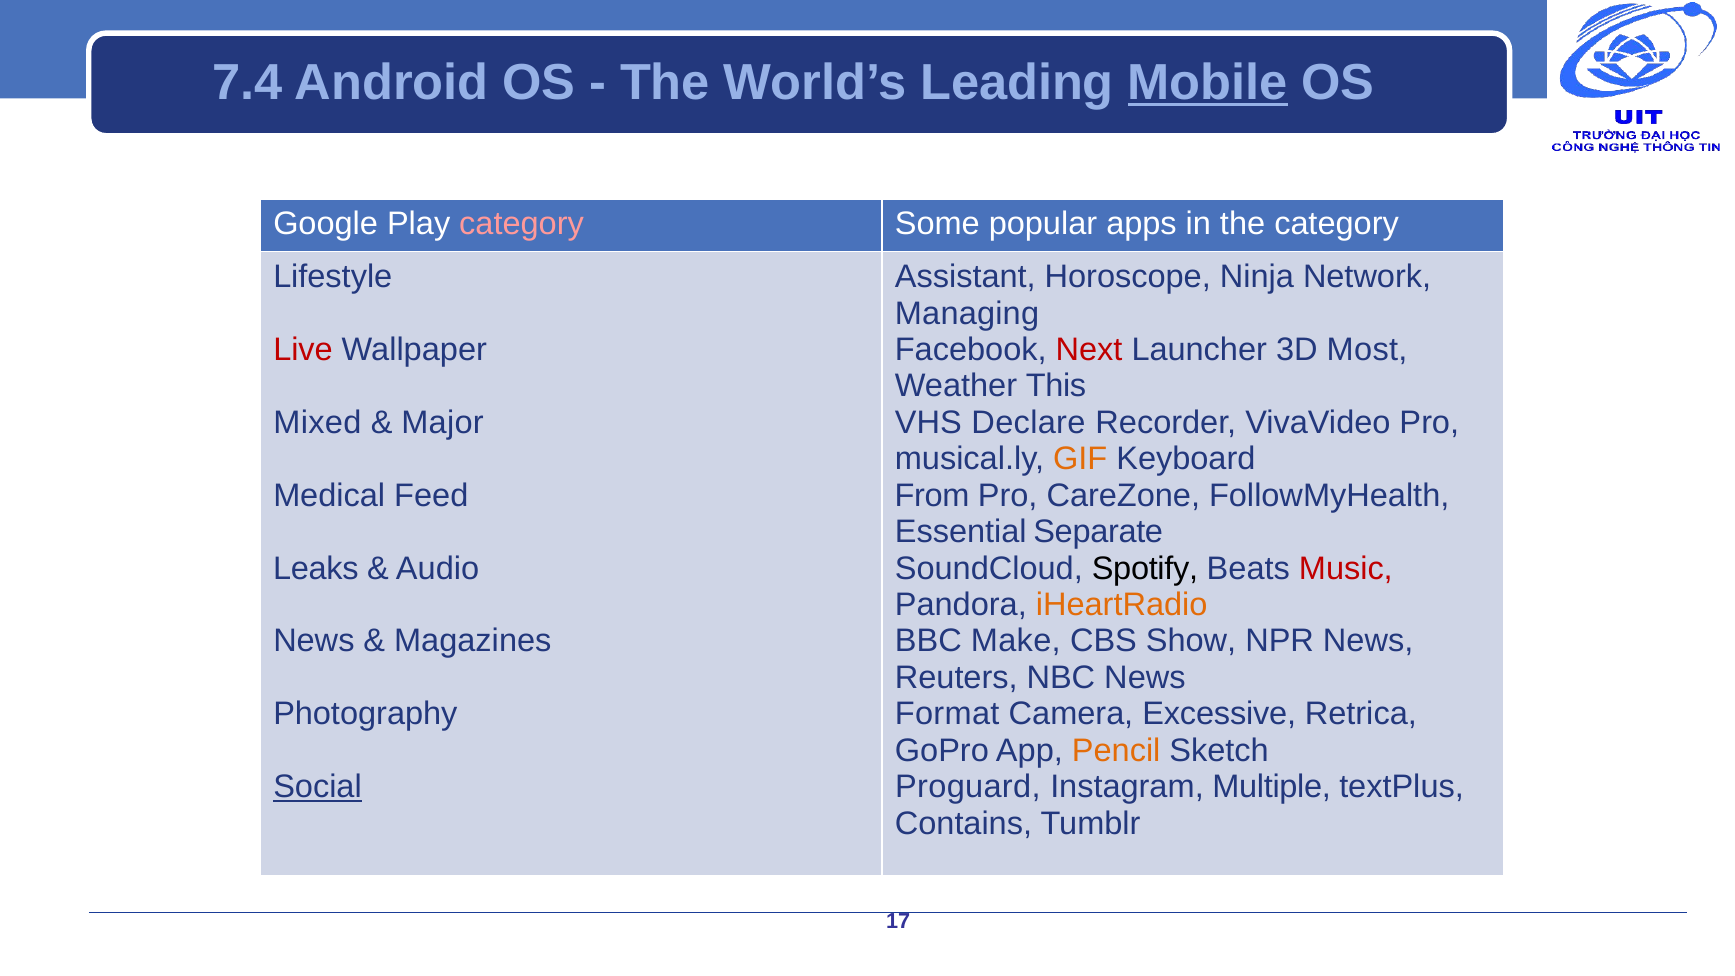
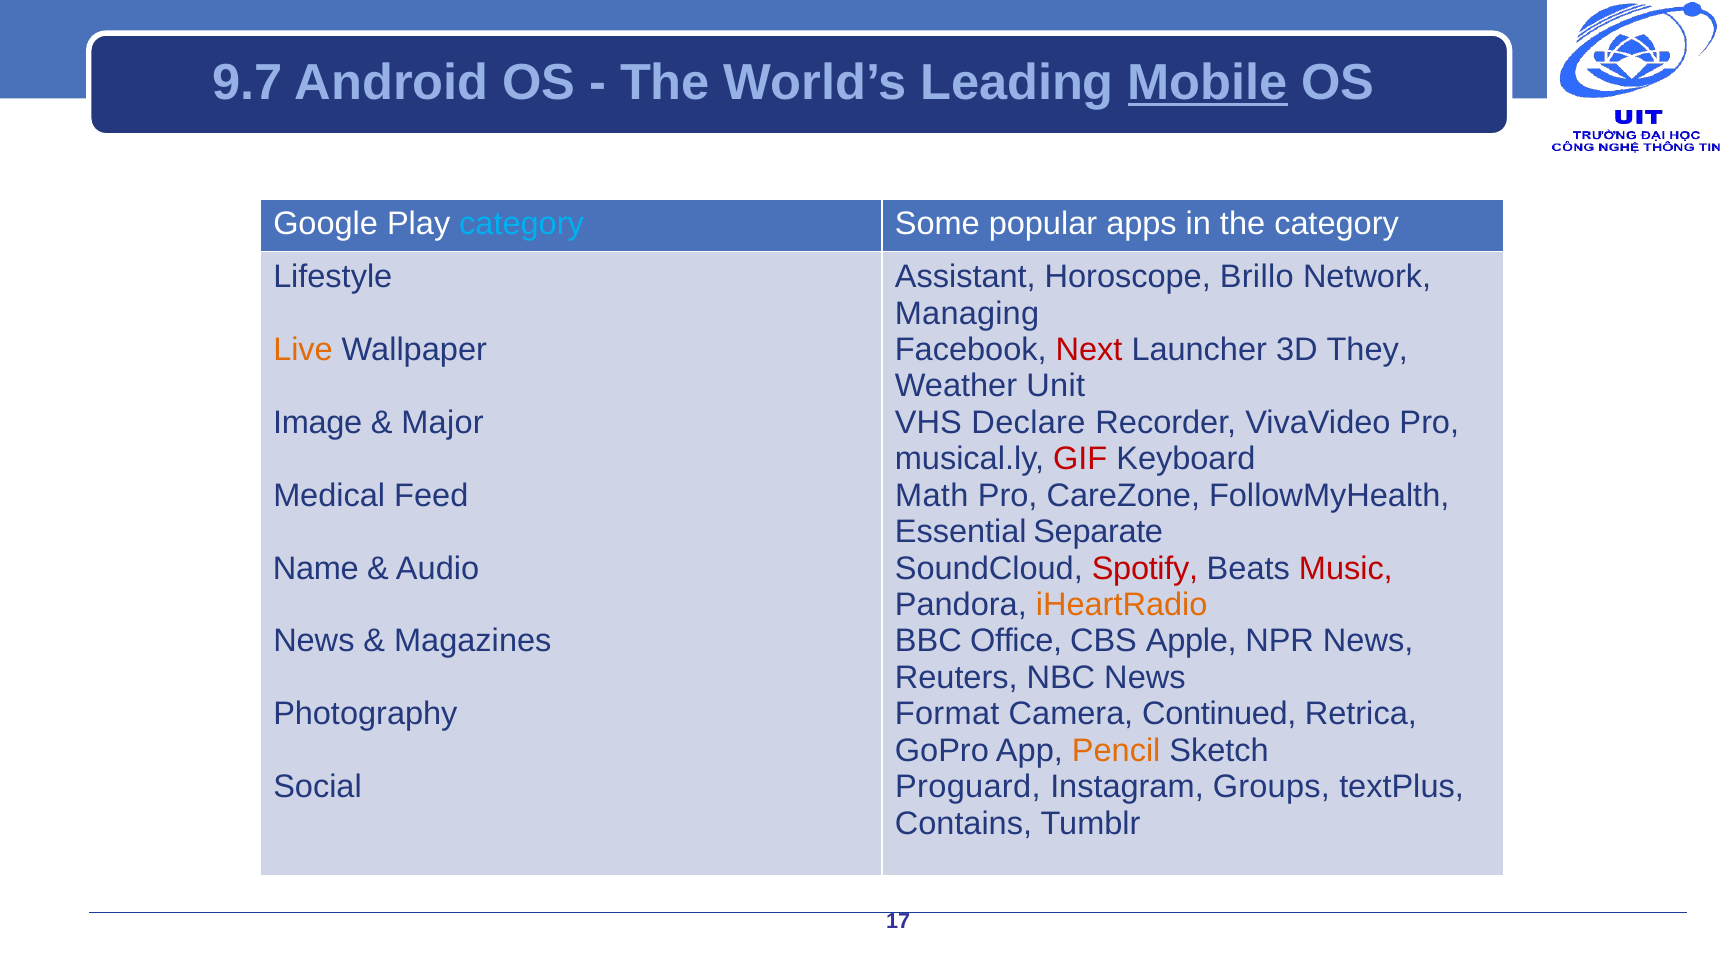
7.4: 7.4 -> 9.7 (248, 83)
category colour: pink -> light blue (522, 224)
Ninja: Ninja -> Brillo (1257, 277)
Live colour: red -> orange (303, 350)
Most: Most -> They (1367, 350)
This: This -> Unit (1056, 386)
Mixed: Mixed -> Image (318, 423)
GIF colour: orange -> red (1080, 459)
From: From -> Math (932, 495)
Leaks: Leaks -> Name (316, 568)
Spotify colour: black -> red (1145, 568)
Make: Make -> Office (1016, 641)
Show: Show -> Apple (1191, 641)
Excessive: Excessive -> Continued (1219, 714)
Social underline: present -> none (318, 787)
Multiple: Multiple -> Groups (1271, 787)
